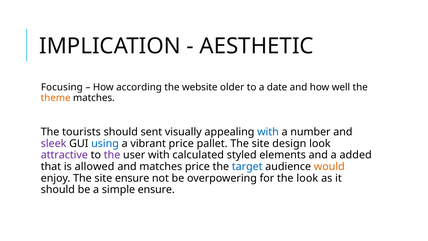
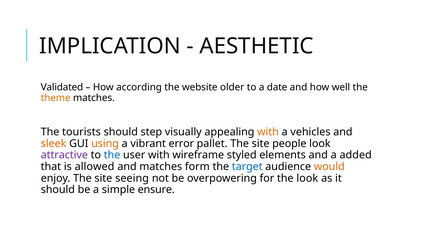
Focusing: Focusing -> Validated (62, 87)
sent: sent -> step (151, 132)
with colour: blue -> orange (268, 132)
number: number -> vehicles (310, 132)
sleek colour: purple -> orange (54, 143)
using colour: blue -> orange (105, 143)
vibrant price: price -> error (181, 143)
design: design -> people (289, 143)
the colour: purple -> blue (112, 155)
calculated: calculated -> wireframe (198, 155)
matches price: price -> form (197, 166)
site ensure: ensure -> seeing (132, 178)
